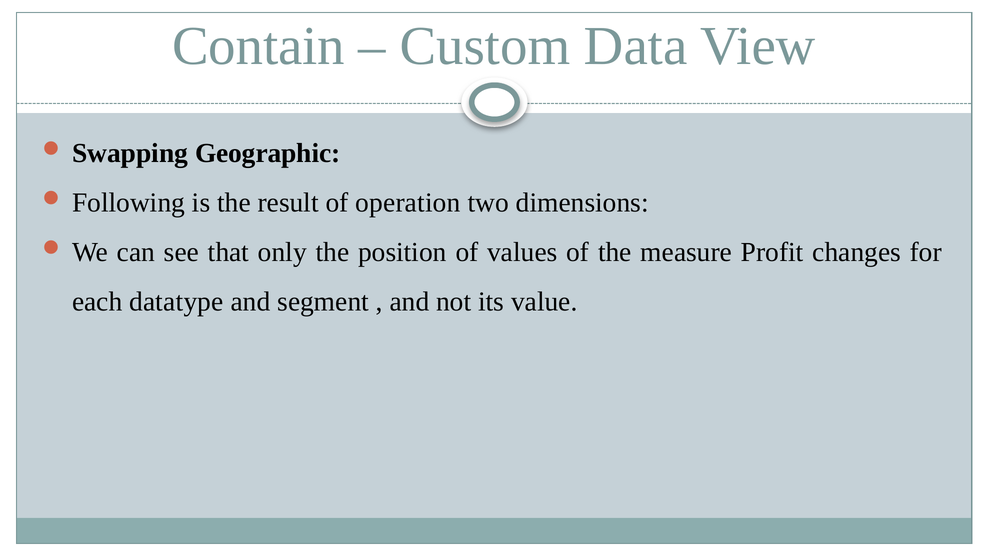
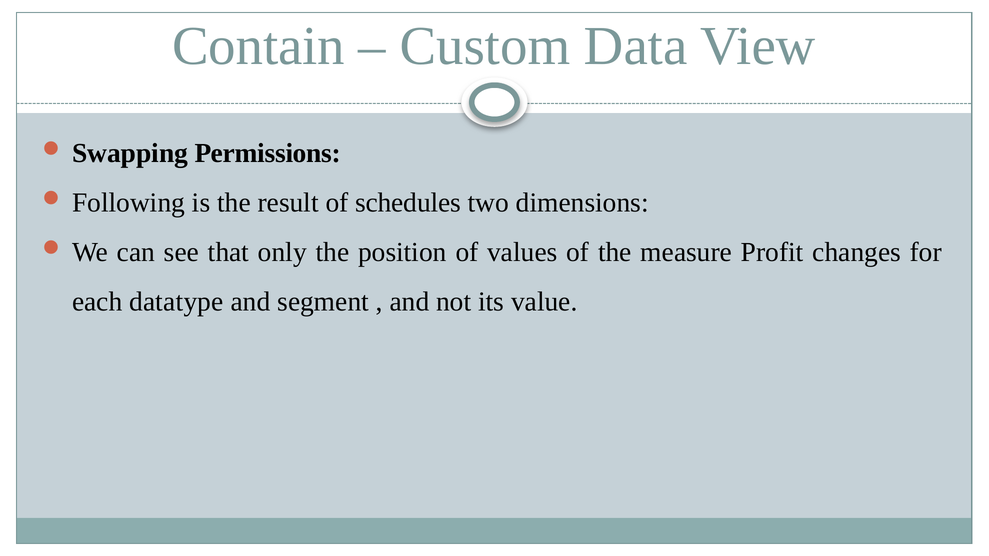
Geographic: Geographic -> Permissions (268, 153)
operation: operation -> schedules (408, 203)
